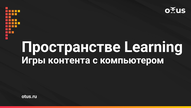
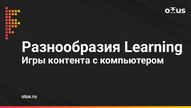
Пространстве: Пространстве -> Разнообразия (71, 47)
